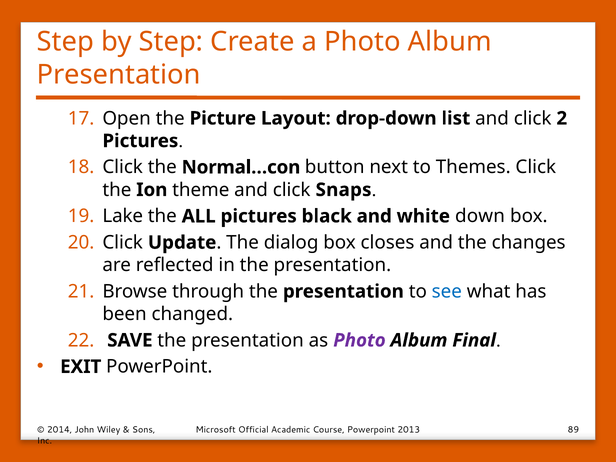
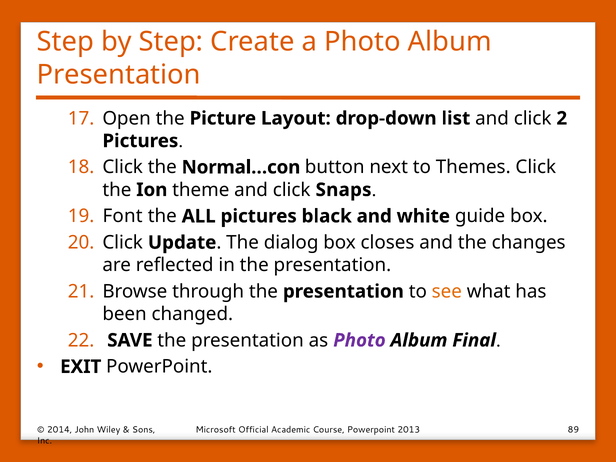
Lake: Lake -> Font (123, 216)
down: down -> guide (480, 216)
see colour: blue -> orange (447, 291)
